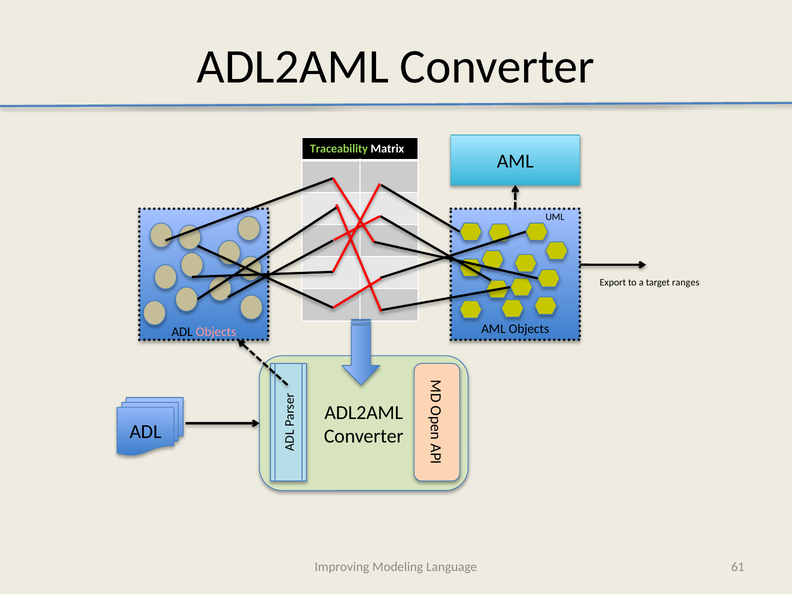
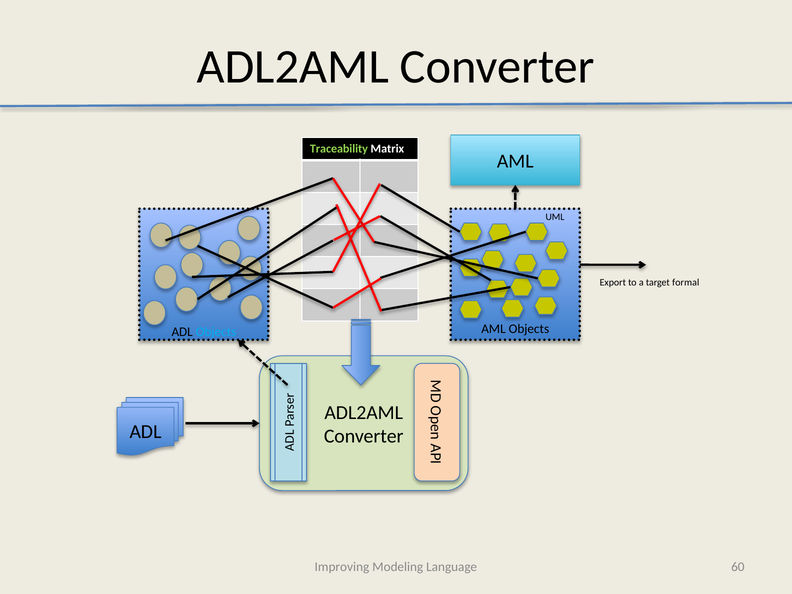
ranges: ranges -> formal (686, 282)
Objects colour: pink -> light blue (216, 332)
61: 61 -> 60 (738, 567)
